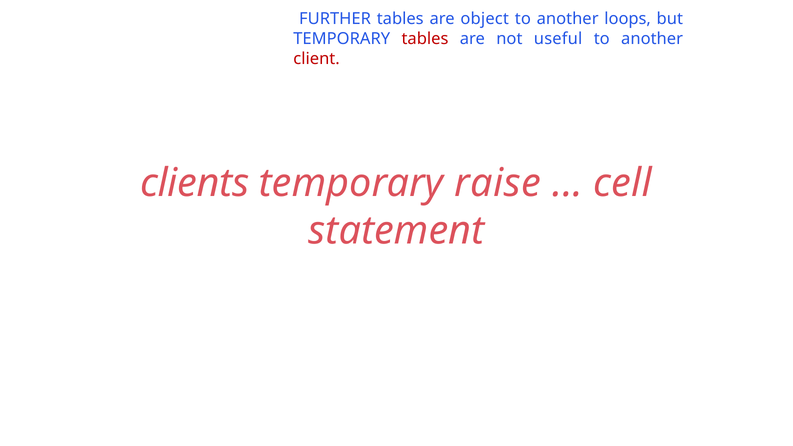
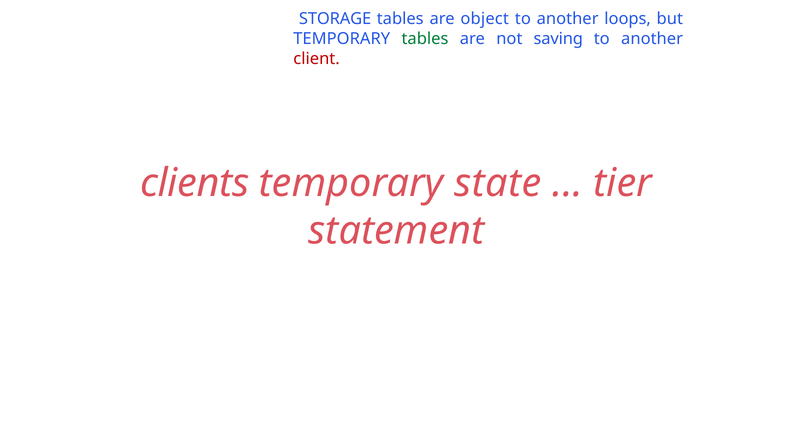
FURTHER: FURTHER -> STORAGE (335, 19)
tables colour: red -> green (425, 39)
useful: useful -> saving (558, 39)
raise: raise -> state (498, 183)
cell: cell -> tier (623, 183)
